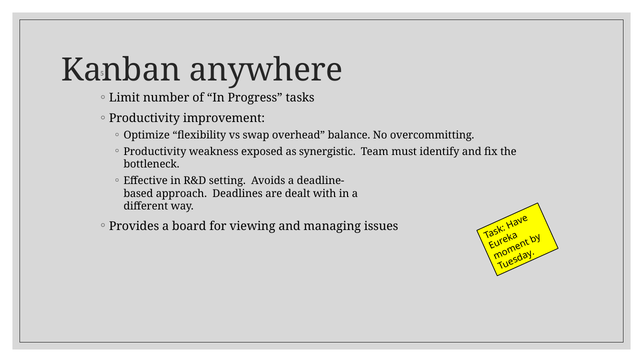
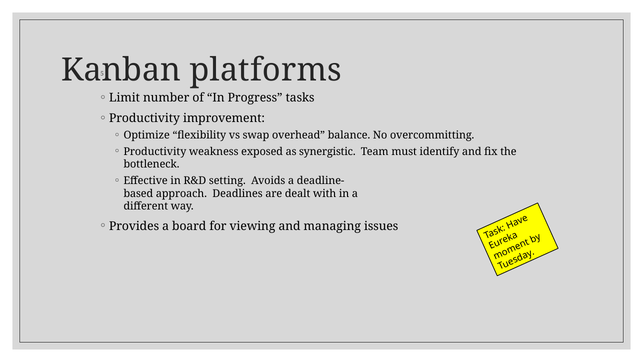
anywhere: anywhere -> platforms (266, 70)
